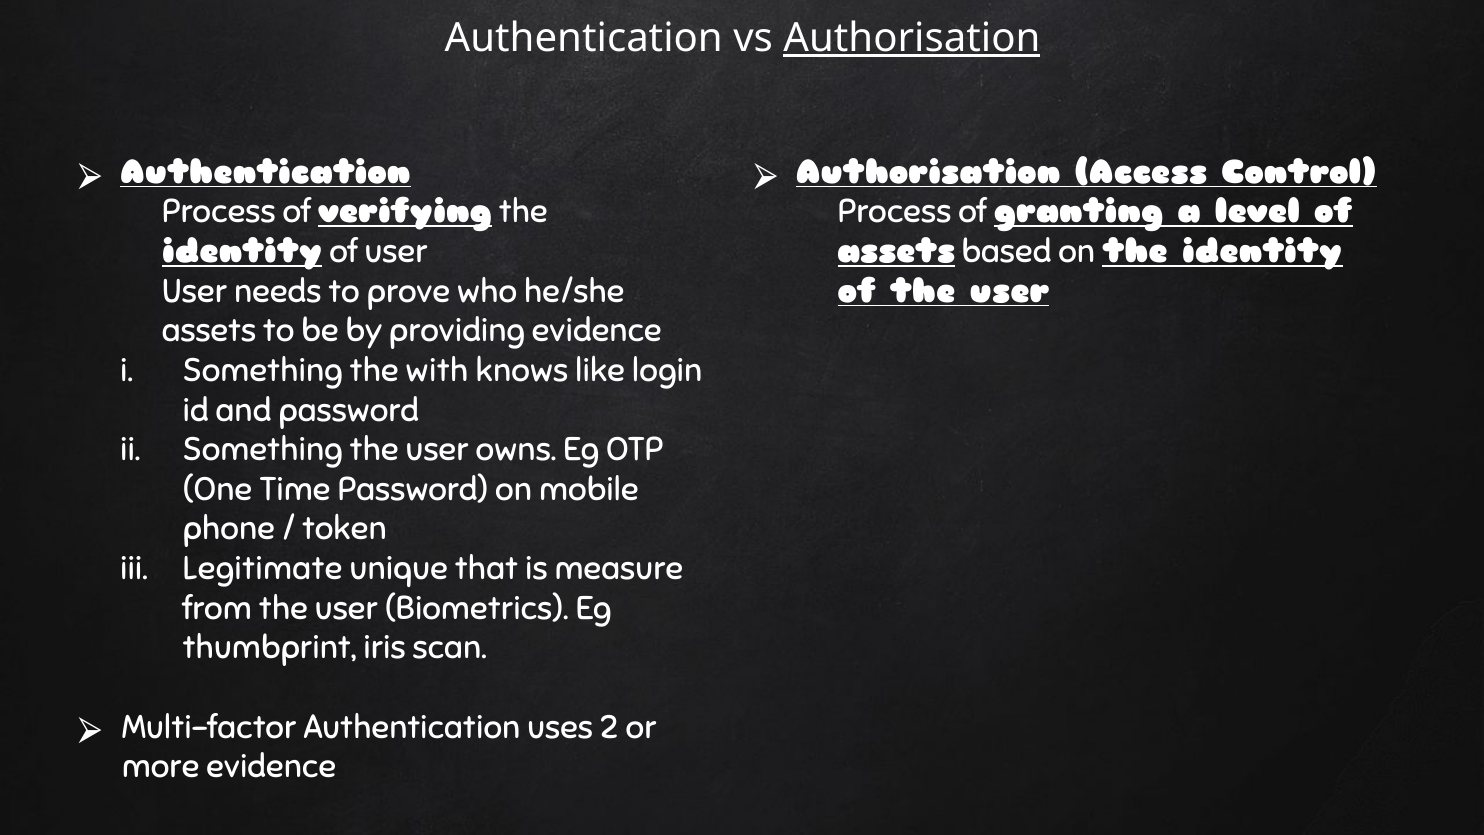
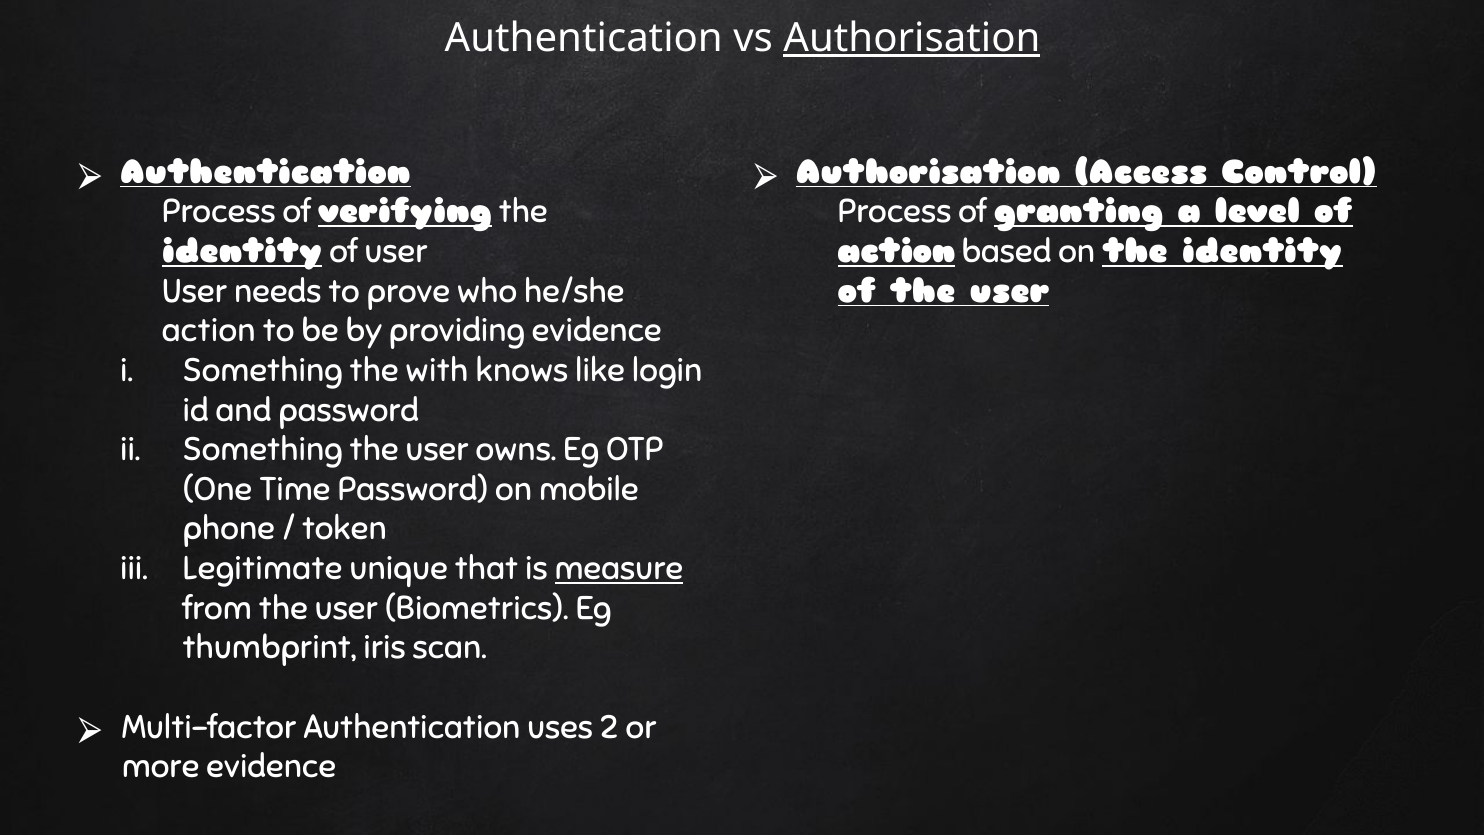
assets: assets -> action (896, 252)
assets: assets -> action (209, 331)
measure underline: none -> present (619, 569)
